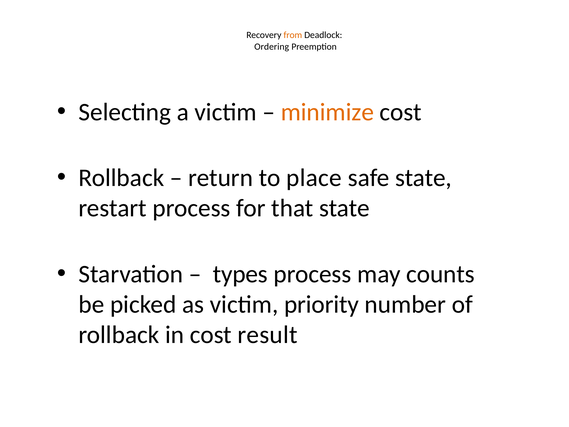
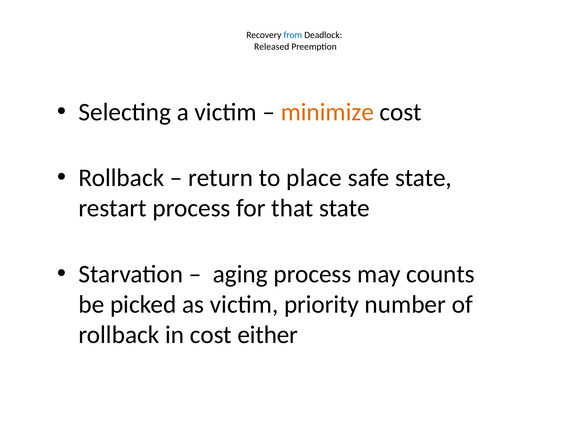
from colour: orange -> blue (293, 35)
Ordering: Ordering -> Released (272, 47)
types: types -> aging (240, 274)
result: result -> either (268, 335)
